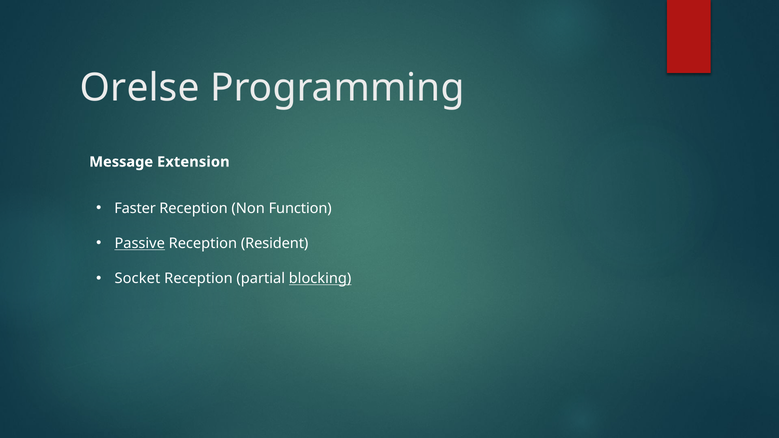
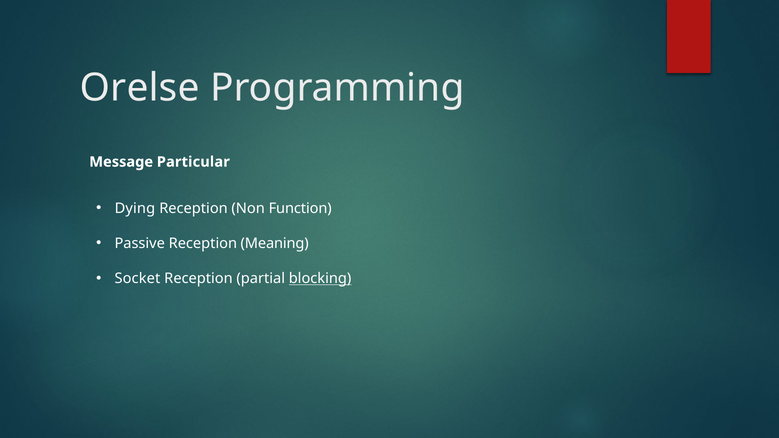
Extension: Extension -> Particular (193, 162)
Faster: Faster -> Dying (135, 208)
Passive underline: present -> none (140, 244)
Resident: Resident -> Meaning (275, 244)
